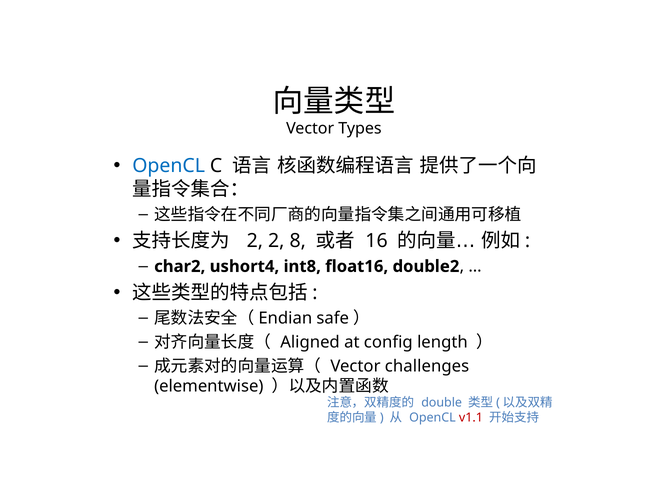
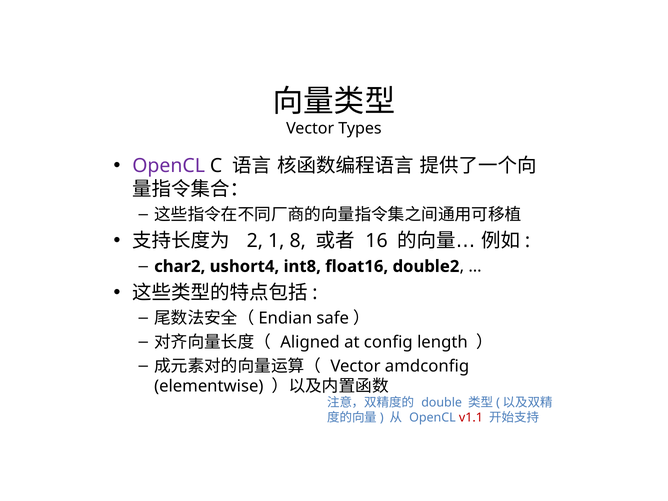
OpenCL colour: blue -> purple (169, 166)
2 2: 2 -> 1 (276, 241)
challenges: challenges -> amdconfig (427, 366)
